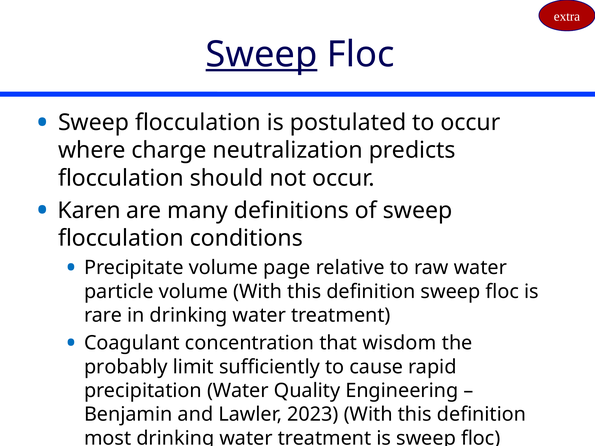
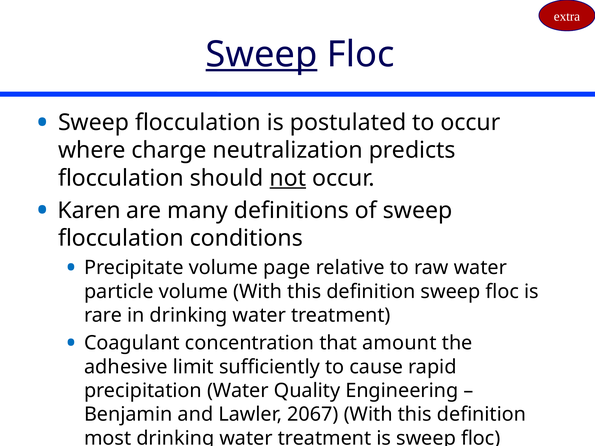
not underline: none -> present (288, 178)
wisdom: wisdom -> amount (399, 343)
probably: probably -> adhesive (126, 367)
2023: 2023 -> 2067 (313, 415)
